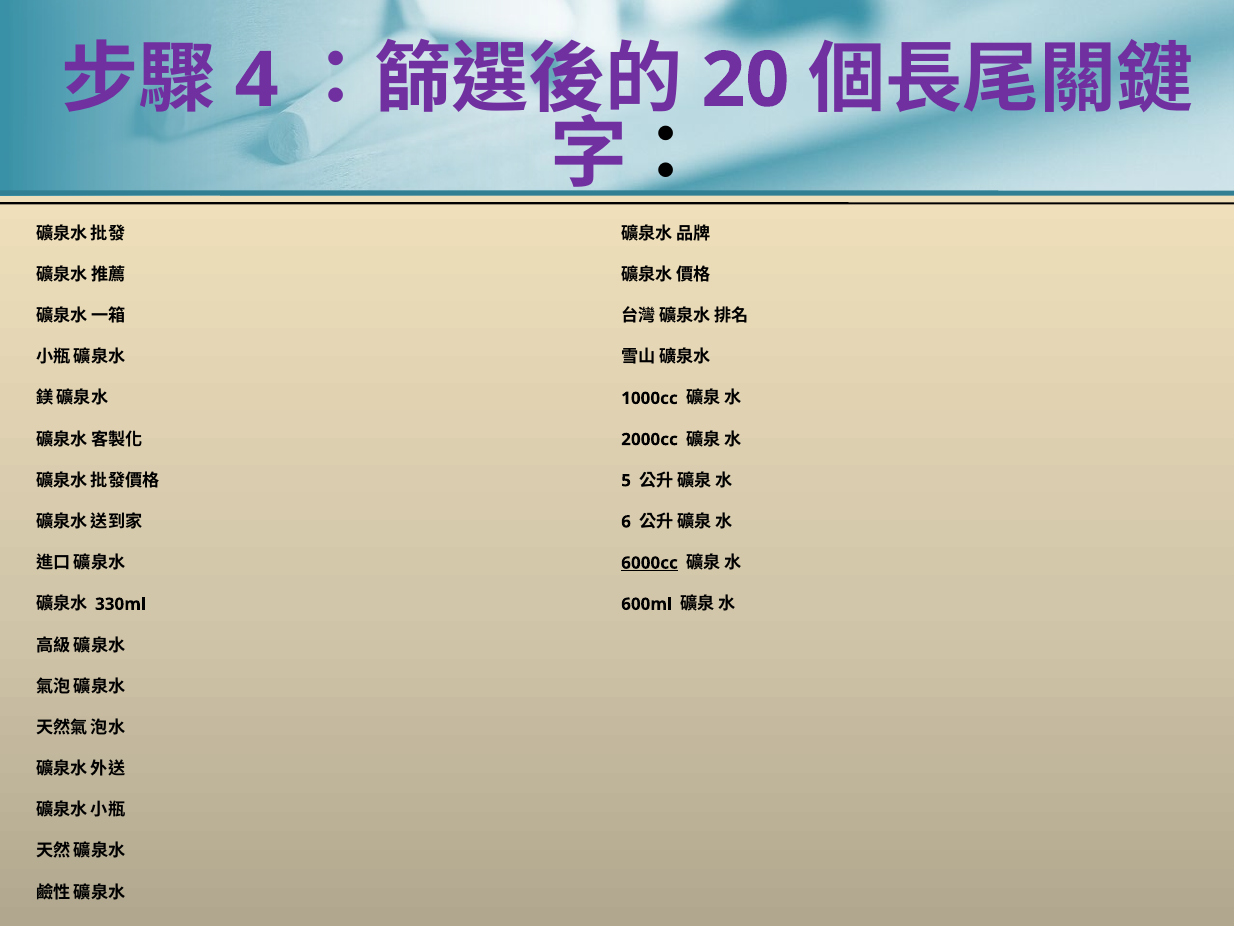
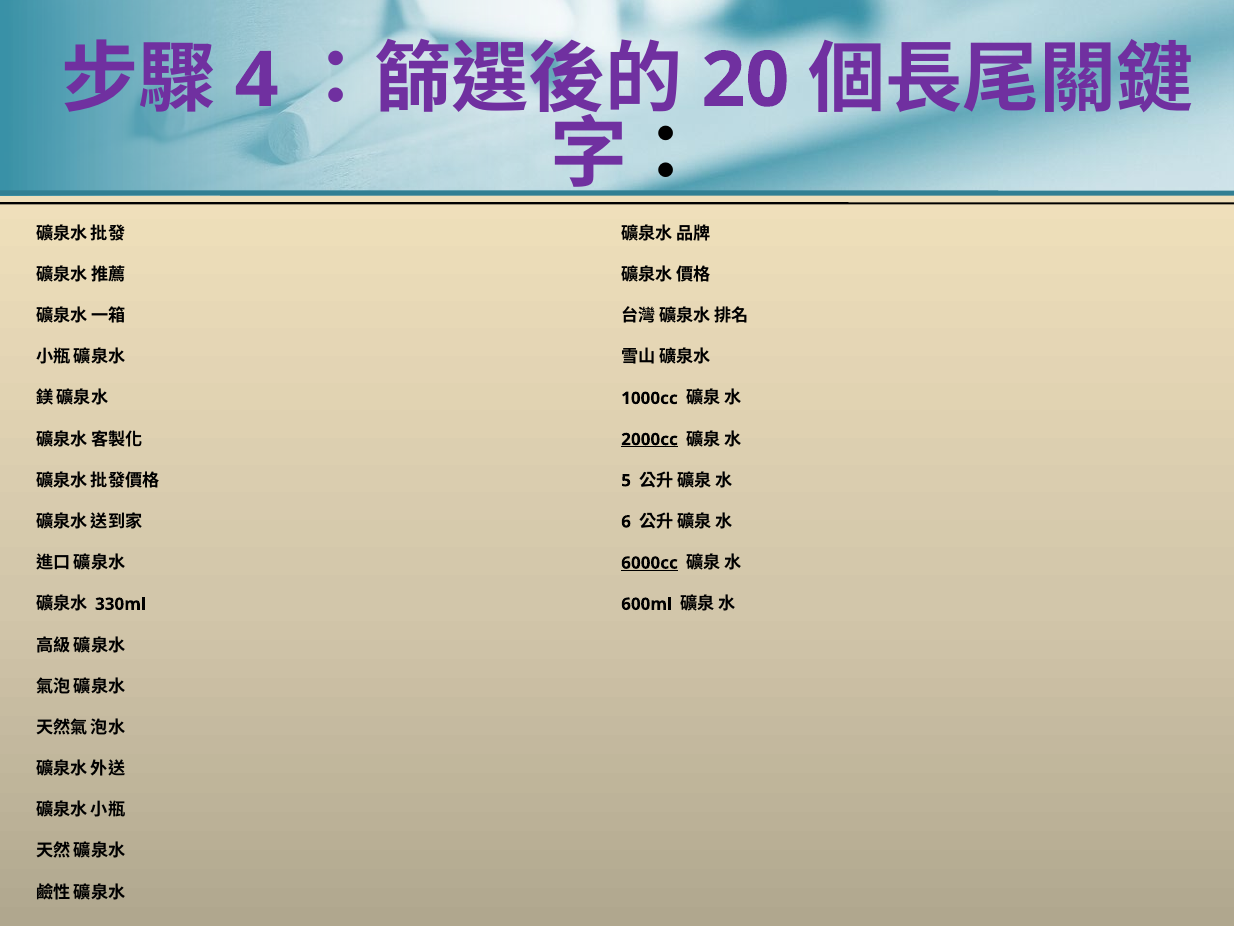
2000cc underline: none -> present (649, 439)
